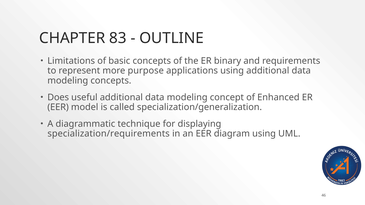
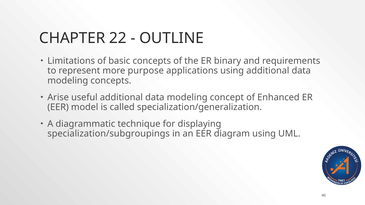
83: 83 -> 22 (118, 38)
Does: Does -> Arise (58, 97)
specialization/requirements: specialization/requirements -> specialization/subgroupings (109, 134)
